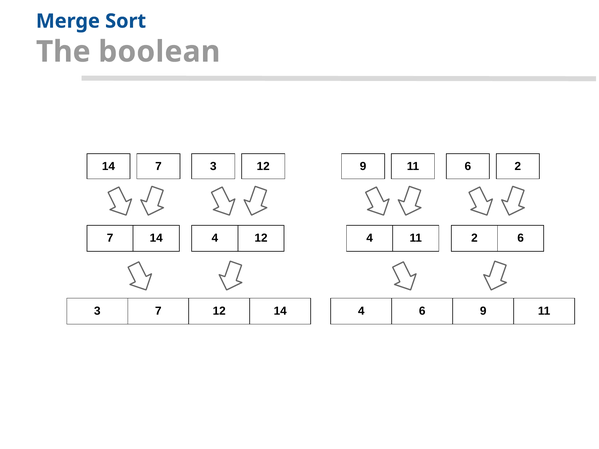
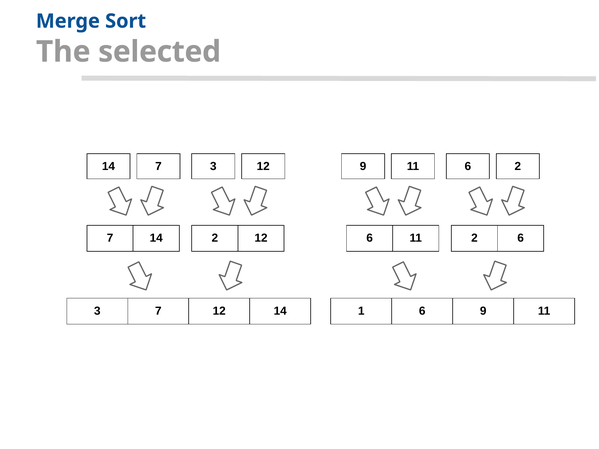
boolean: boolean -> selected (160, 52)
7 14 4: 4 -> 2 (215, 238)
12 4: 4 -> 6 (370, 238)
12 14 4: 4 -> 1 (361, 311)
